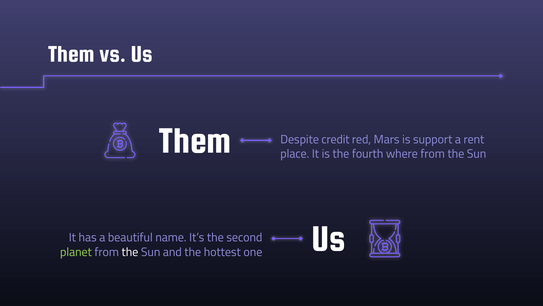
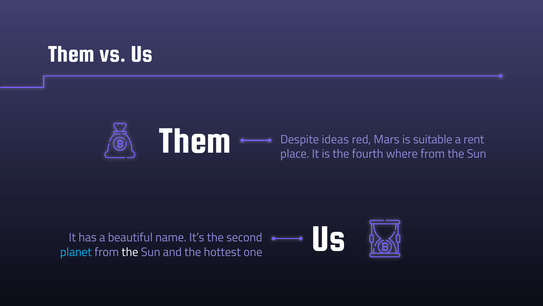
credit: credit -> ideas (335, 139)
support: support -> suitable (433, 139)
planet colour: light green -> light blue (76, 252)
